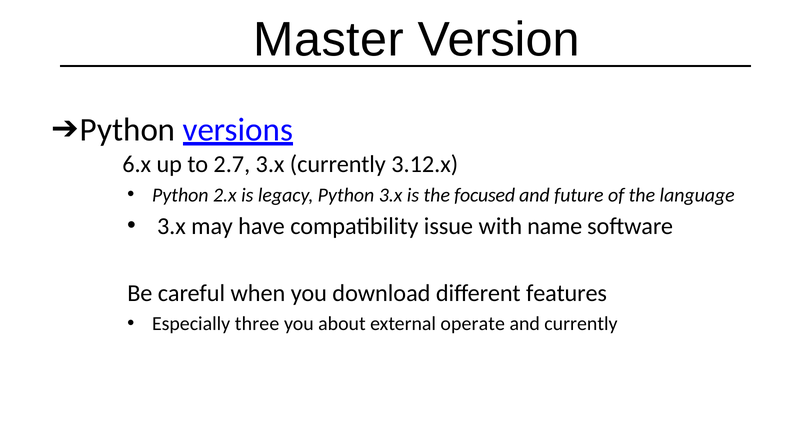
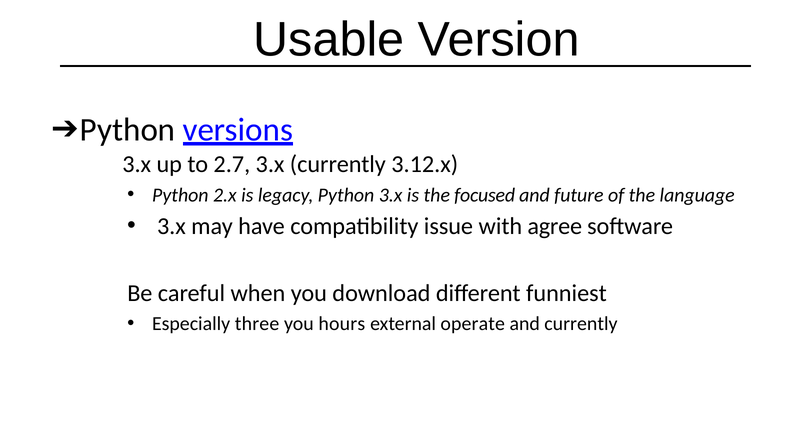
Master: Master -> Usable (329, 40)
6.x: 6.x -> 3.x (137, 164)
name: name -> agree (555, 226)
features: features -> funniest (566, 293)
about: about -> hours (342, 323)
